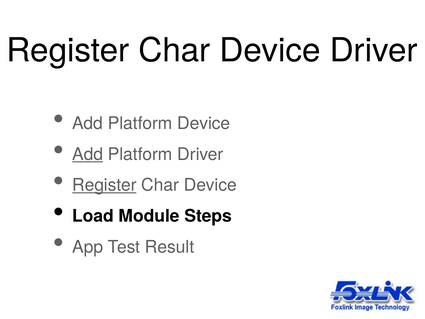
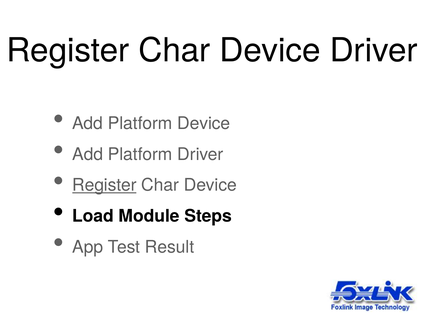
Add underline: present -> none (88, 154)
